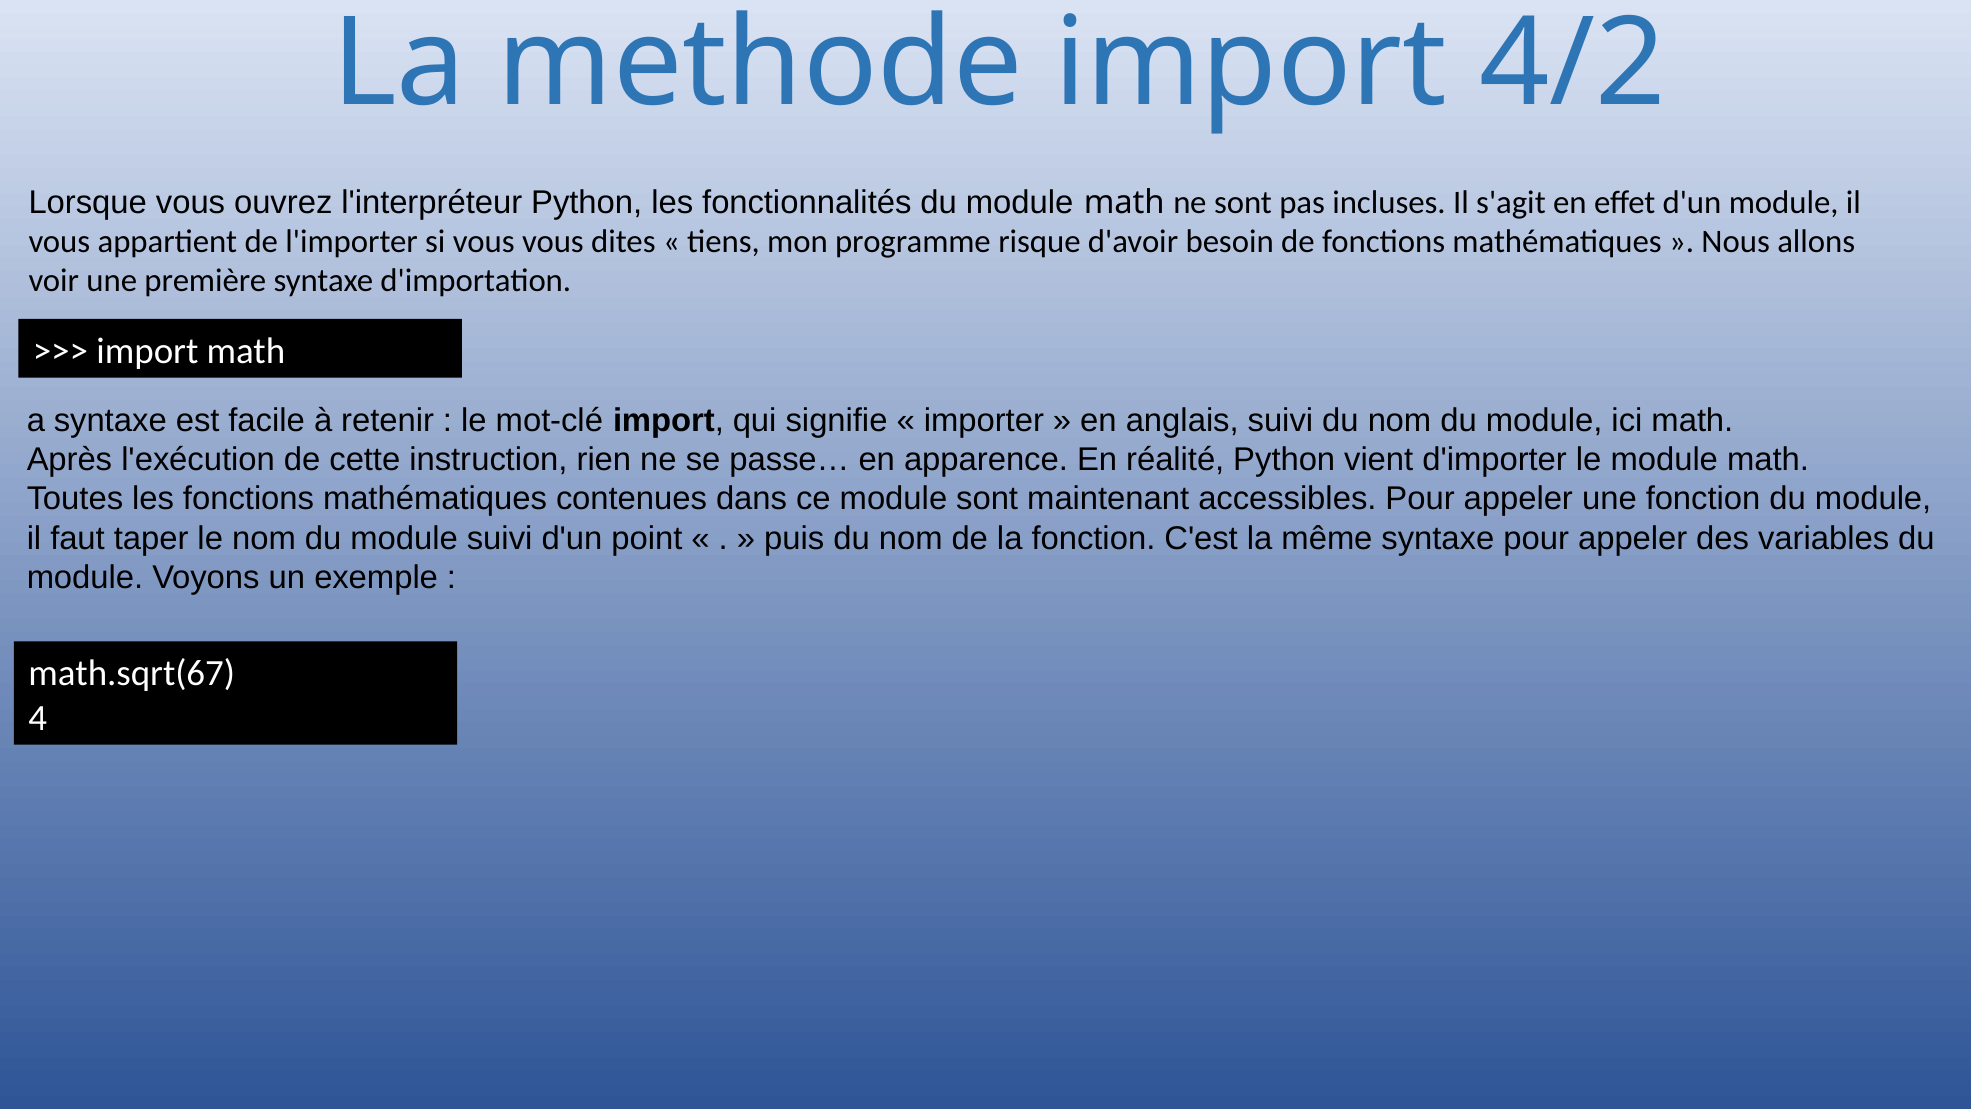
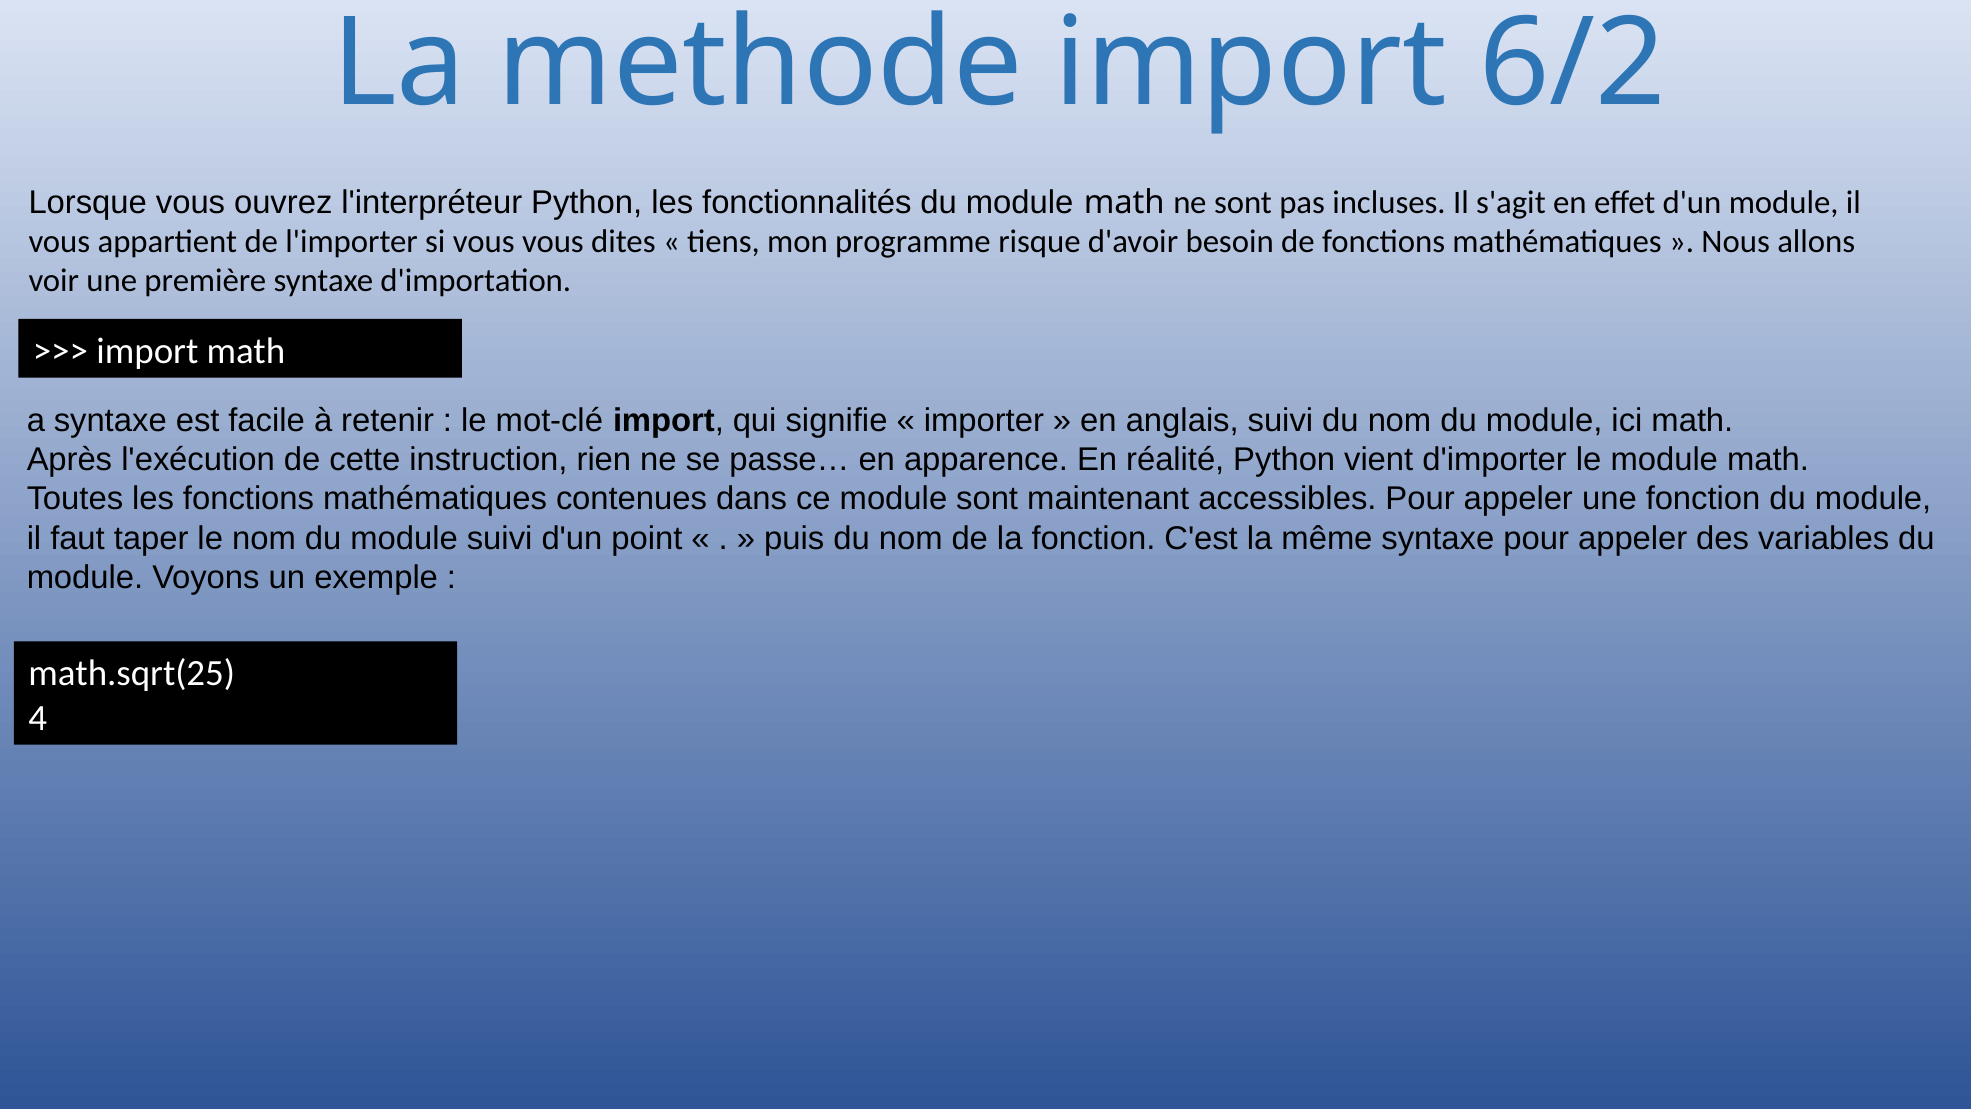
4/2: 4/2 -> 6/2 (1573, 64)
math.sqrt(67: math.sqrt(67 -> math.sqrt(25 (132, 673)
